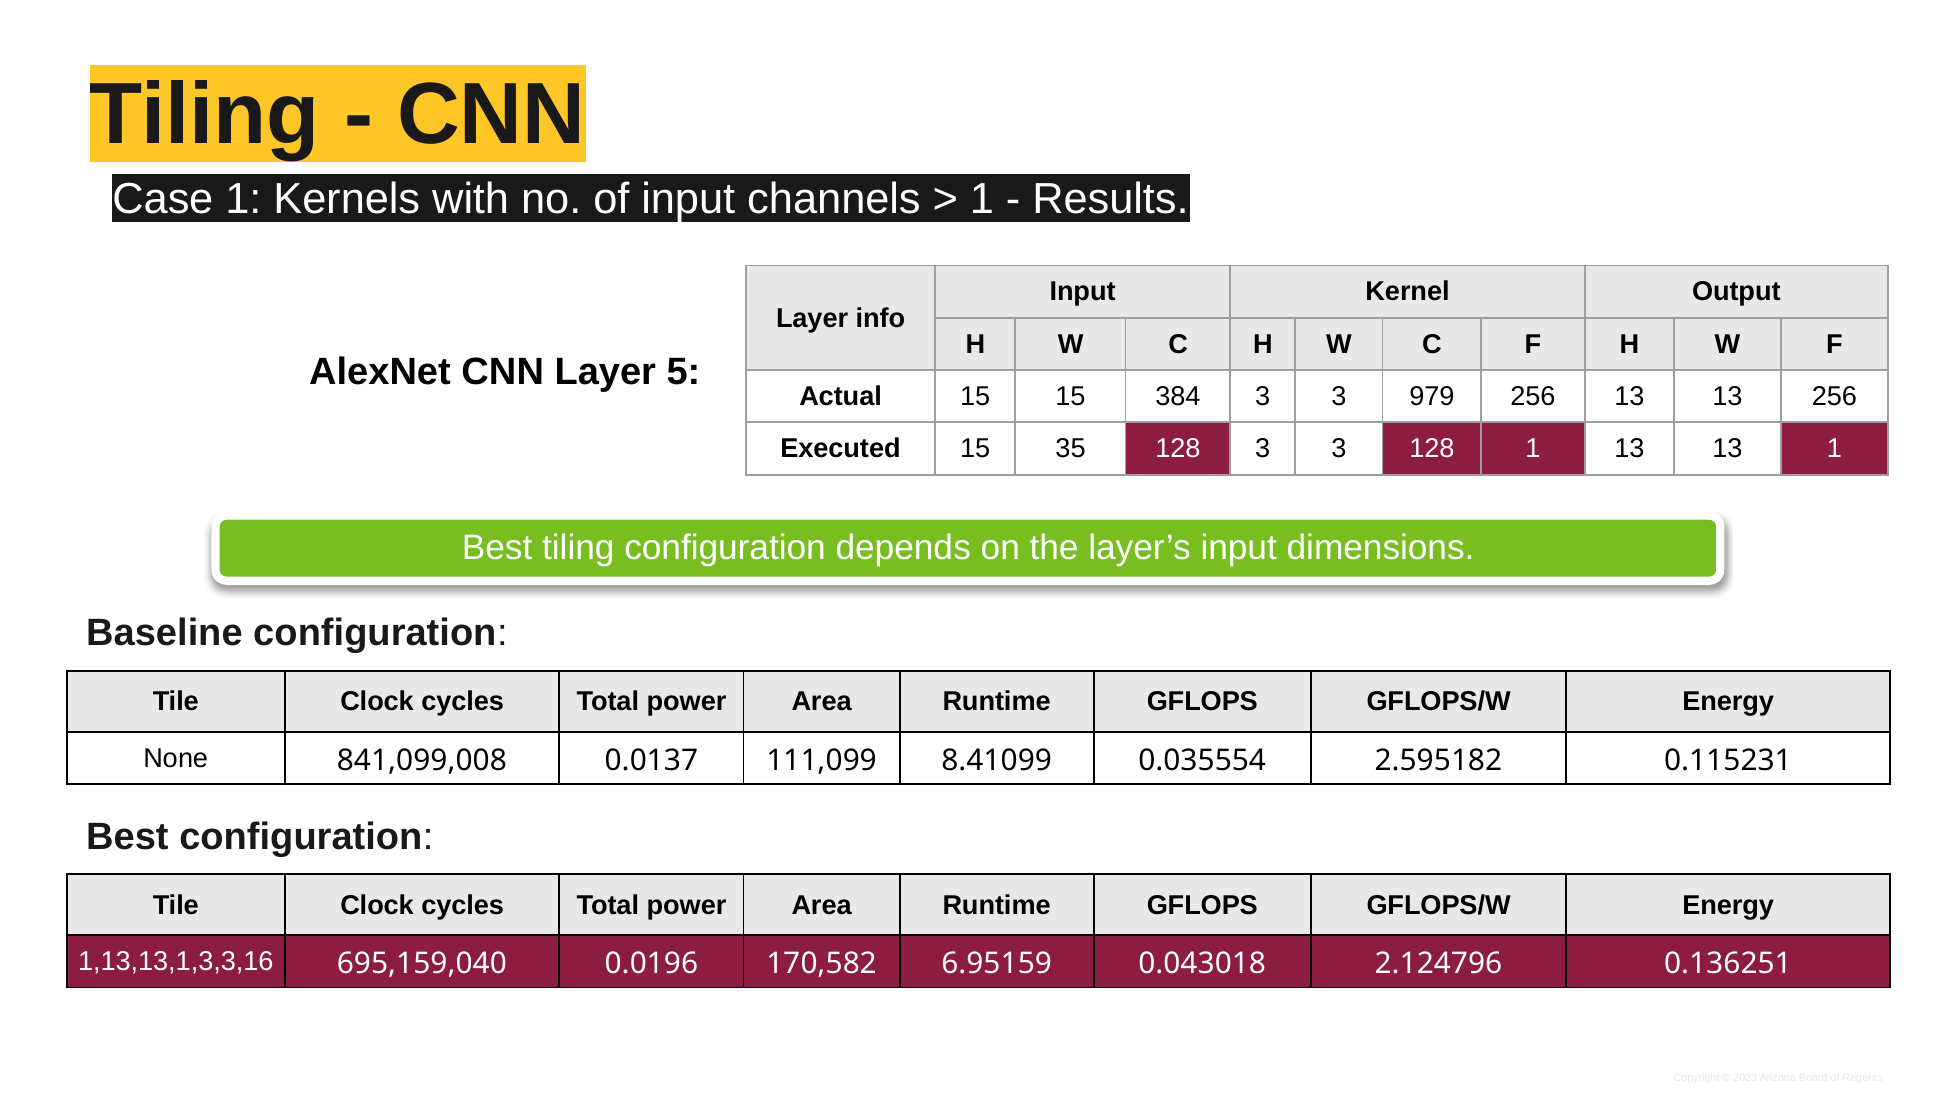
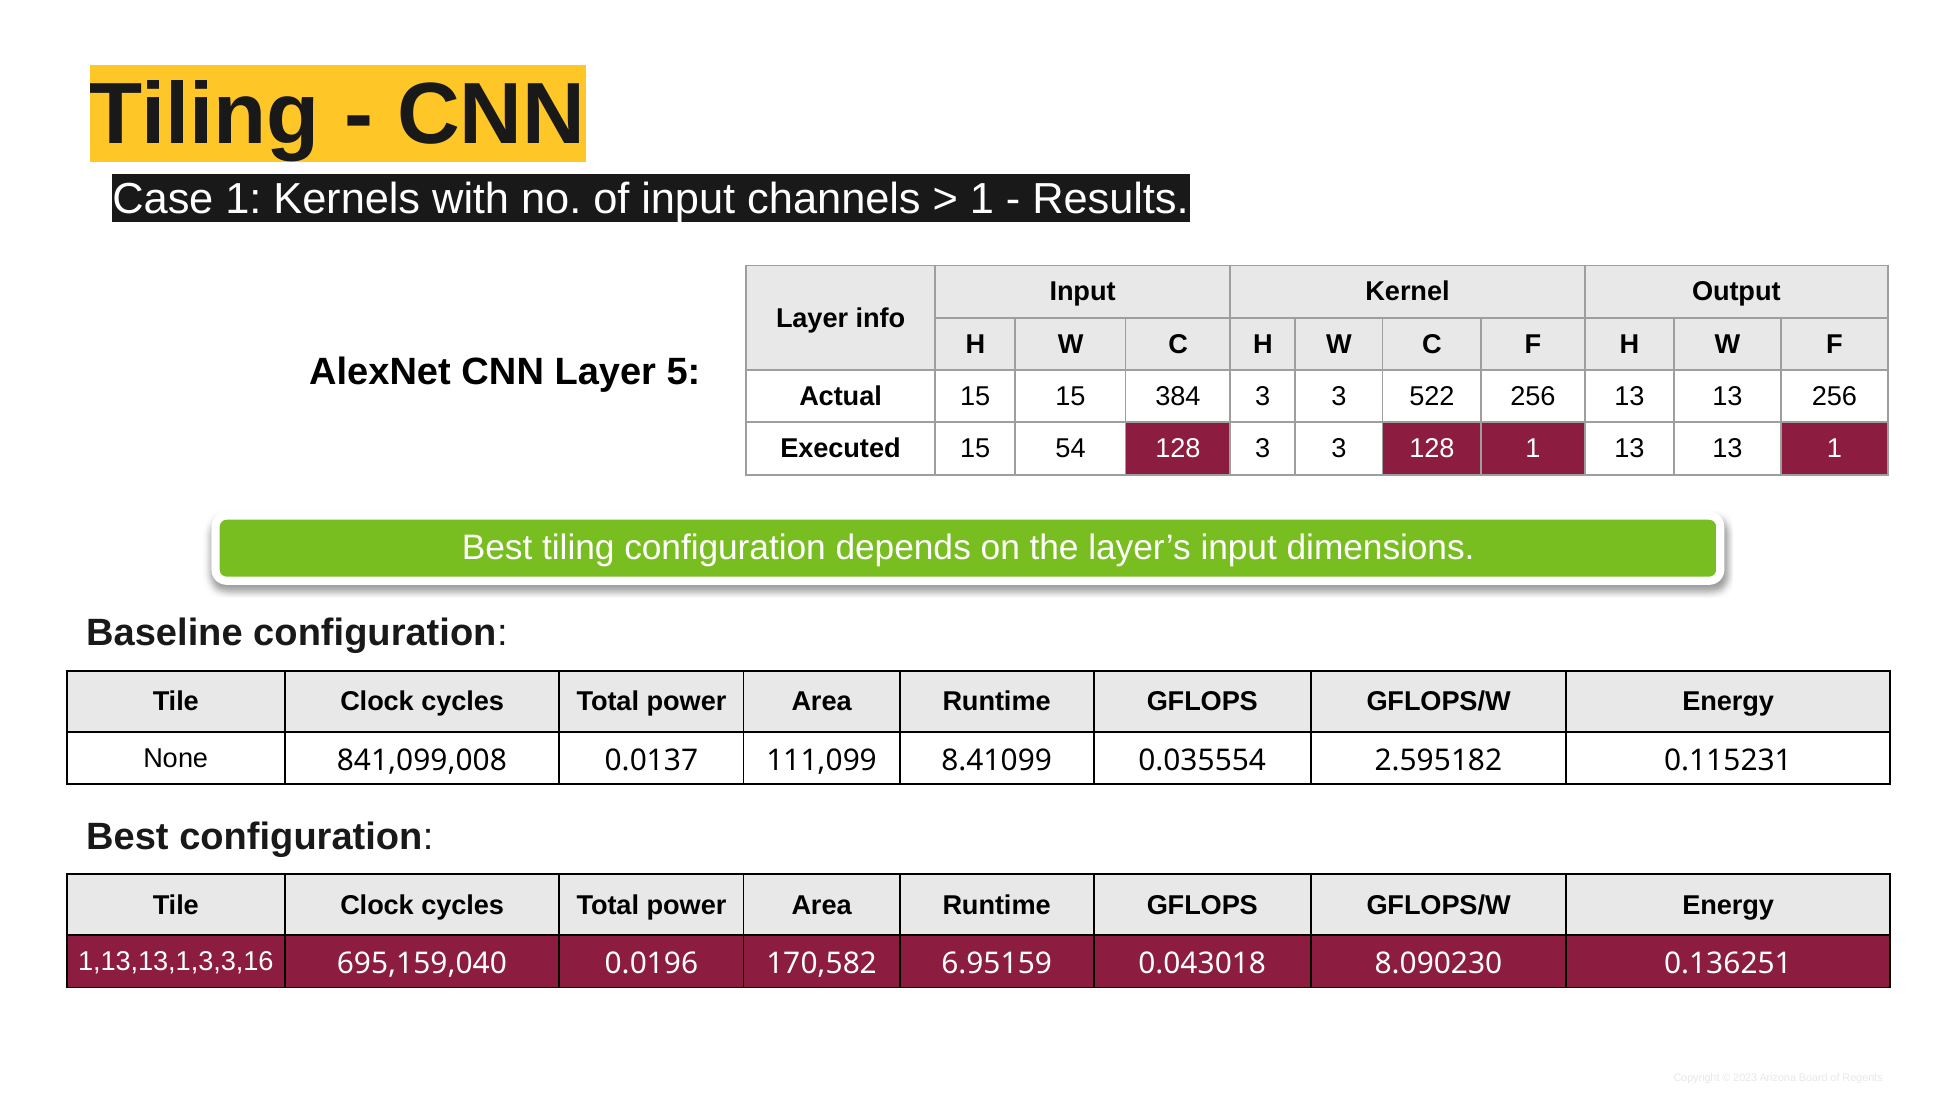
979: 979 -> 522 (1432, 396)
35: 35 -> 54 (1071, 449)
2.124796: 2.124796 -> 8.090230 (1438, 964)
